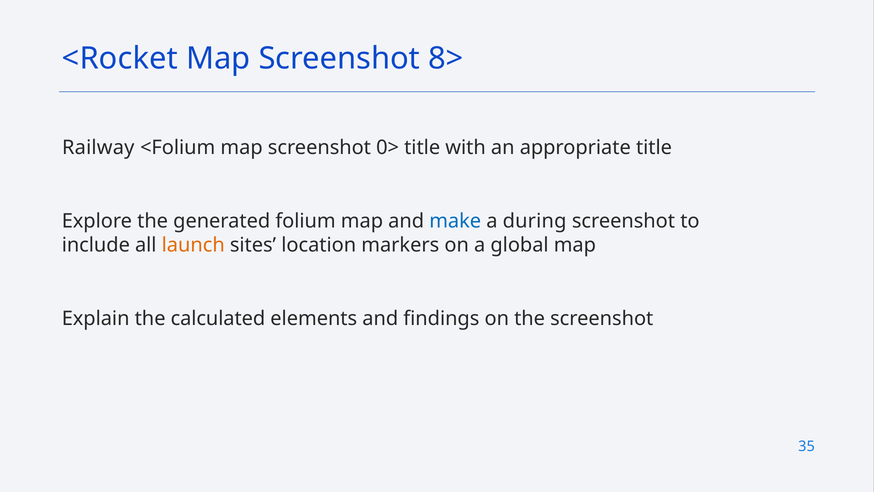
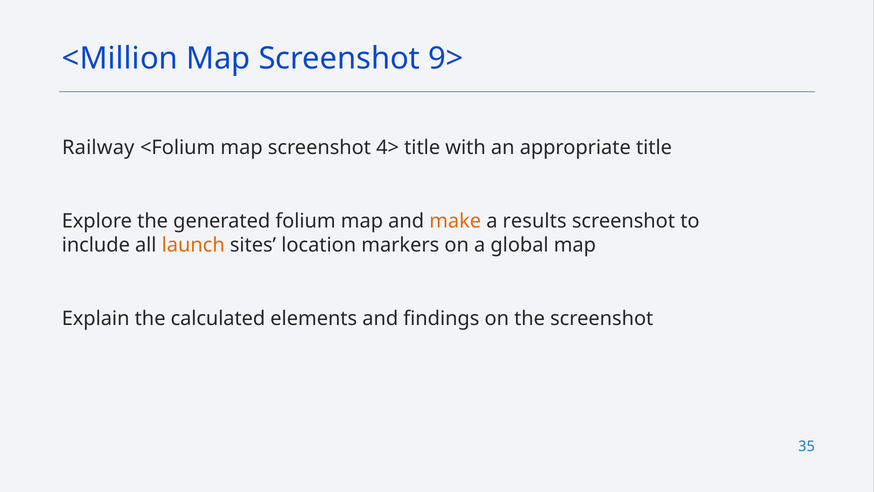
<Rocket: <Rocket -> <Million (120, 58)
8>: 8> -> 9> (446, 58)
0>: 0> -> 4> (388, 148)
make colour: blue -> orange (455, 221)
during: during -> results (535, 221)
